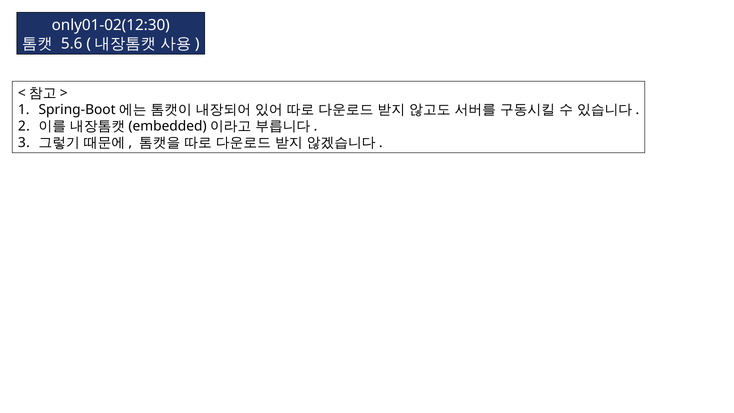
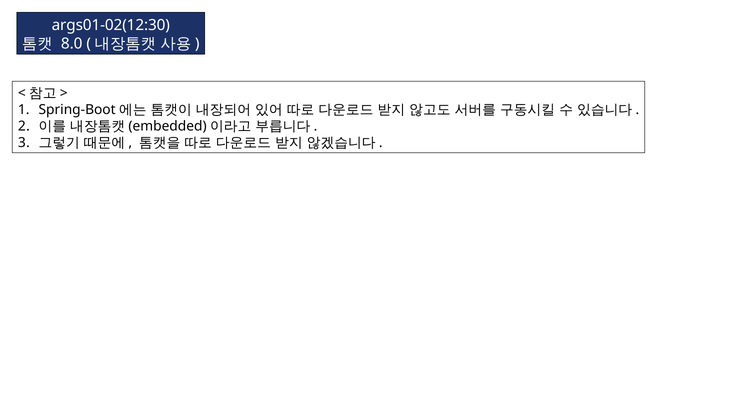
only01-02(12:30: only01-02(12:30 -> args01-02(12:30 (111, 25)
5.6: 5.6 -> 8.0 (72, 44)
